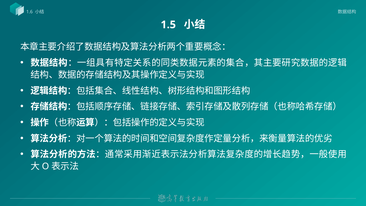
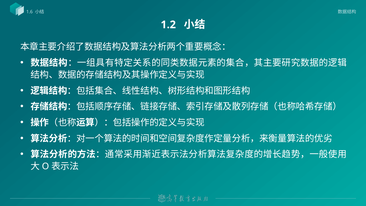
1.5: 1.5 -> 1.2 (168, 25)
